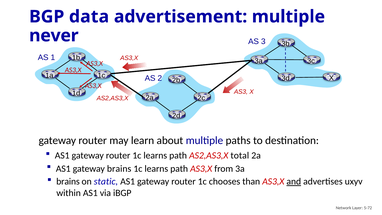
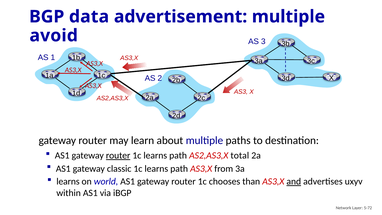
never: never -> avoid (54, 36)
router underline: none -> present (118, 155)
gateway brains: brains -> classic (119, 169)
brains: brains -> learns (68, 181)
static: static -> world (106, 181)
